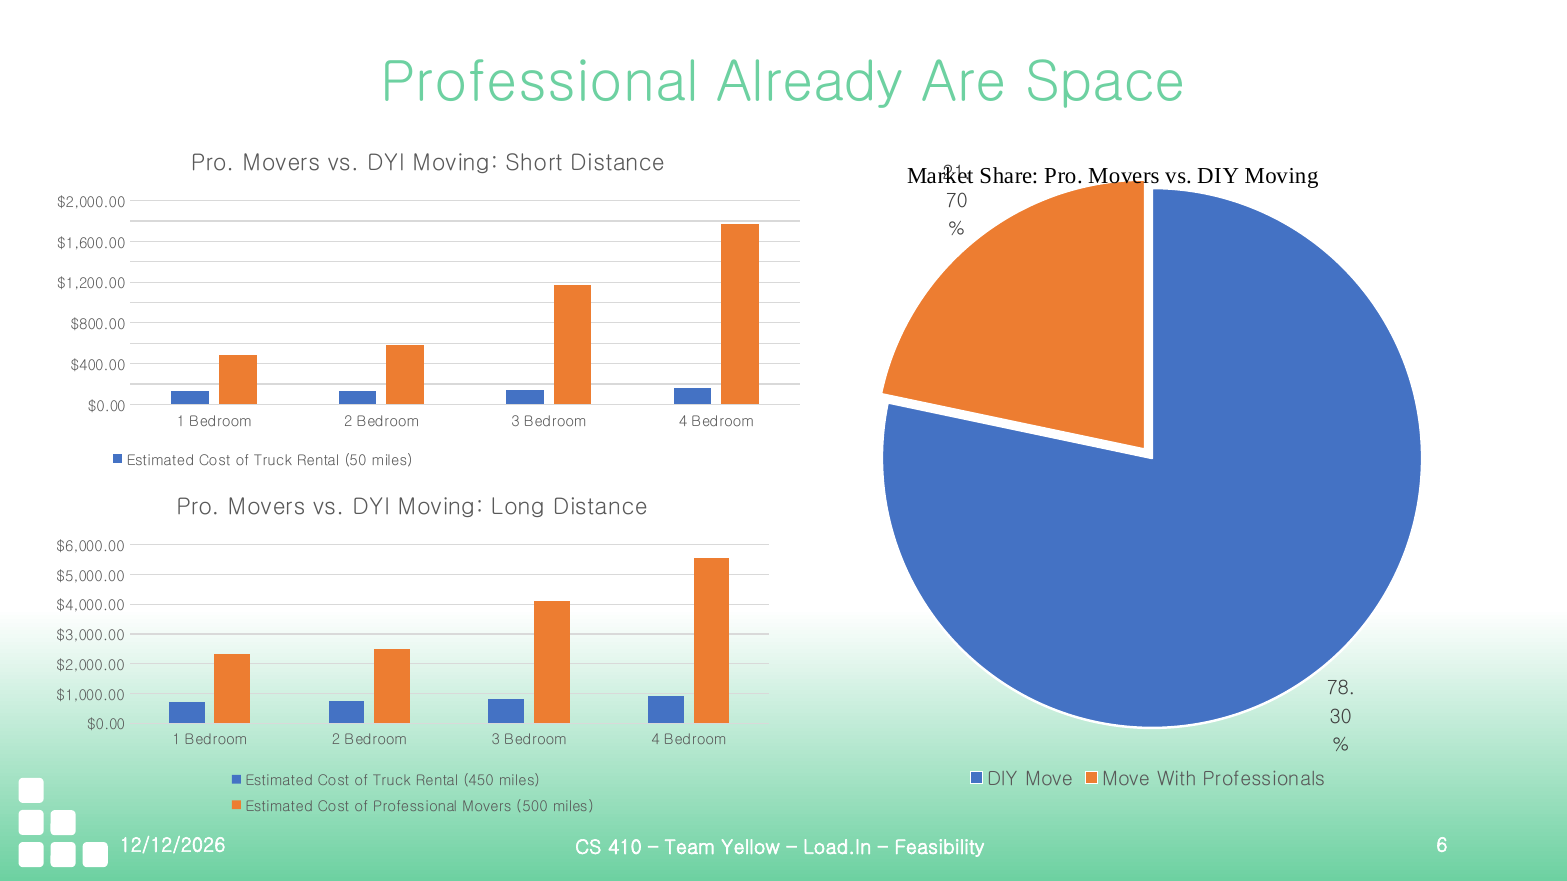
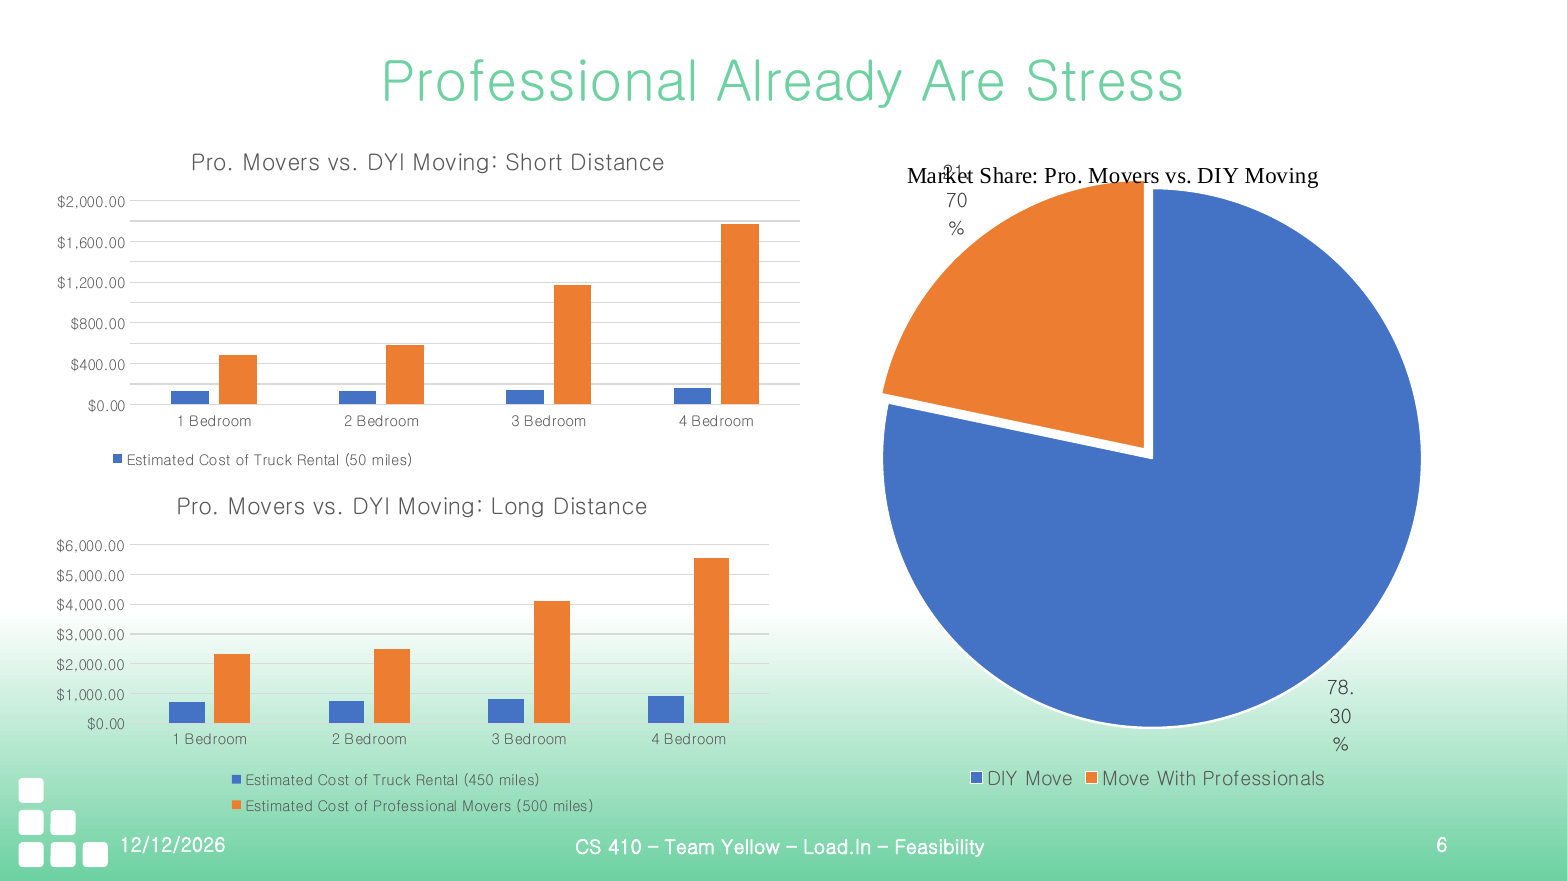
Space: Space -> Stress (1106, 82)
